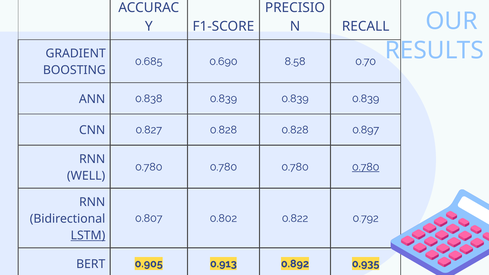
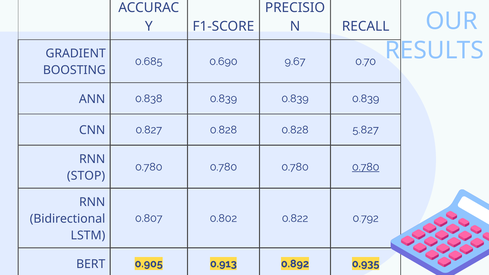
8.58: 8.58 -> 9.67 (295, 61)
0.897: 0.897 -> 5.827 (366, 130)
WELL: WELL -> STOP (86, 176)
LSTM underline: present -> none (88, 235)
